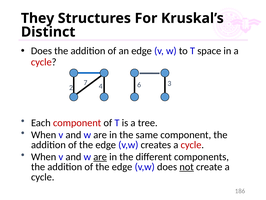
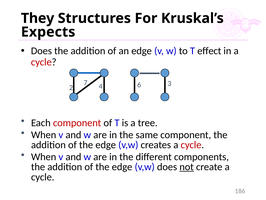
Distinct: Distinct -> Expects (48, 32)
space: space -> effect (209, 51)
are underline: present -> none (100, 156)
